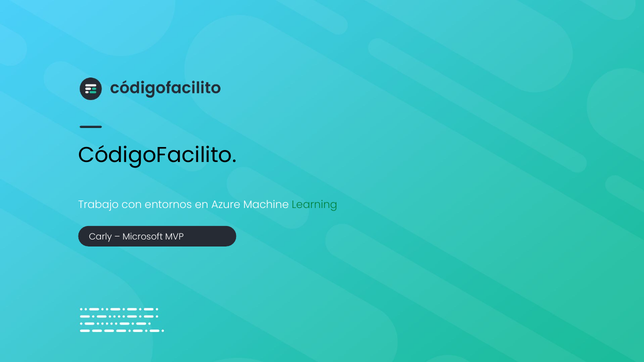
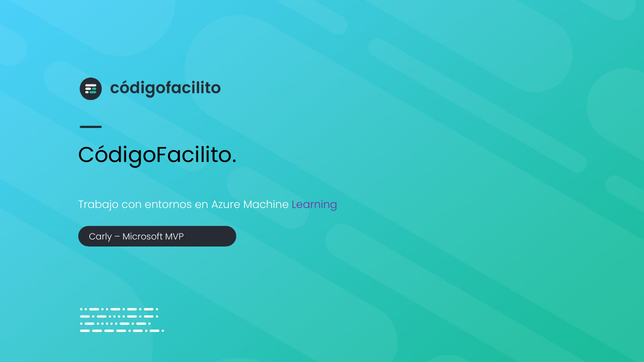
Learning colour: green -> purple (314, 205)
